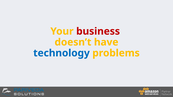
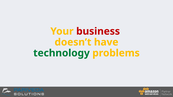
technology colour: blue -> green (61, 53)
